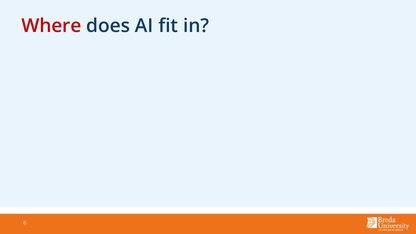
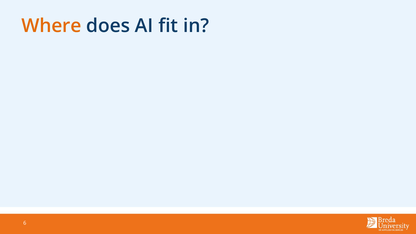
Where colour: red -> orange (51, 26)
